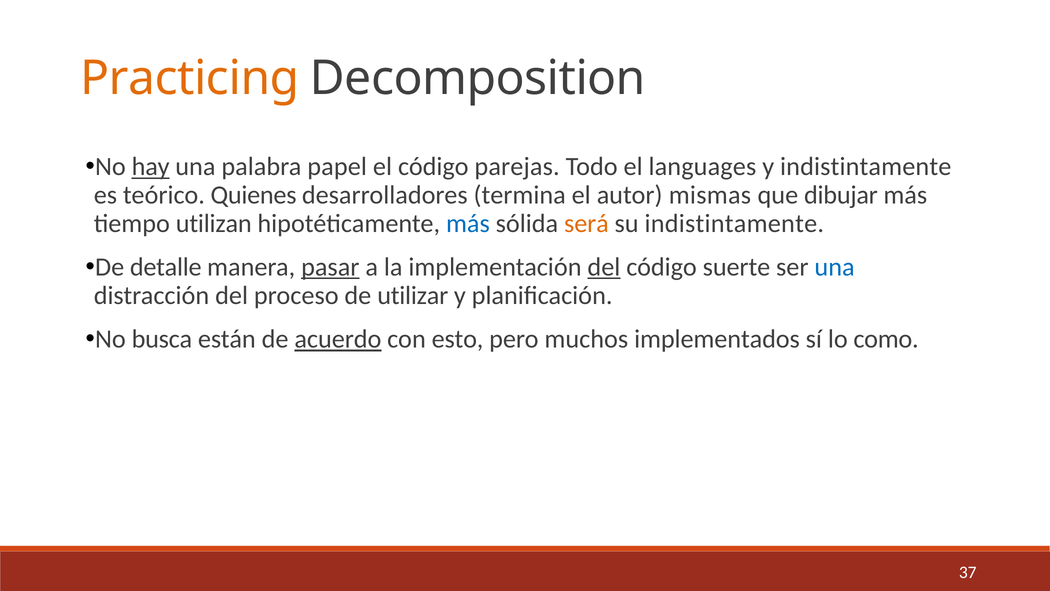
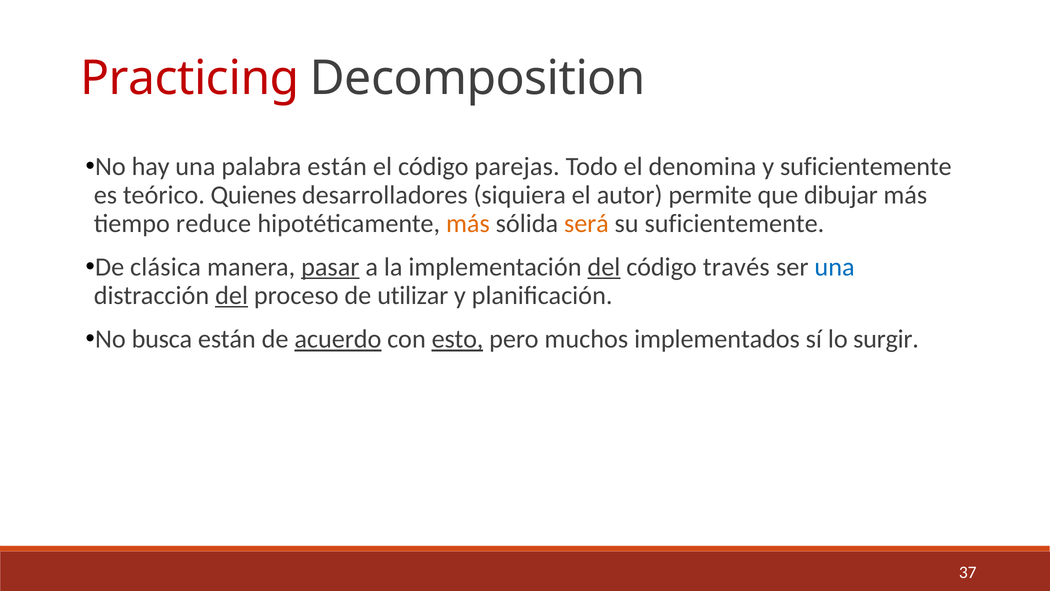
Practicing colour: orange -> red (190, 79)
hay underline: present -> none (151, 167)
palabra papel: papel -> están (337, 167)
languages: languages -> denomina (702, 167)
y indistintamente: indistintamente -> suficientemente (866, 167)
termina: termina -> siquiera (520, 195)
mismas: mismas -> permite (710, 195)
utilizan: utilizan -> reduce (214, 223)
más colour: blue -> orange (468, 223)
su indistintamente: indistintamente -> suficientemente (734, 223)
detalle: detalle -> clásica (165, 267)
suerte: suerte -> través (736, 267)
del underline: none -> present (232, 295)
esto underline: none -> present (458, 339)
como: como -> surgir (886, 339)
